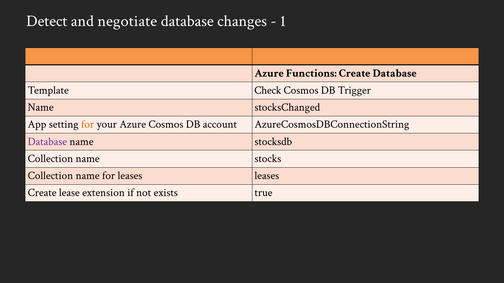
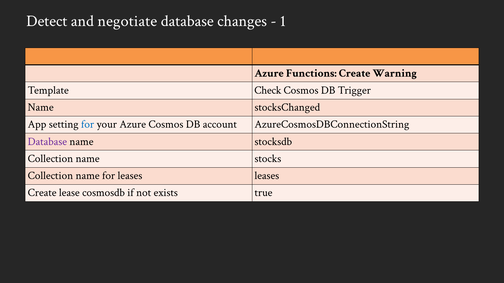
Create Database: Database -> Warning (395, 73)
for colour: orange -> blue (88, 125)
extension: extension -> cosmosdb (104, 193)
